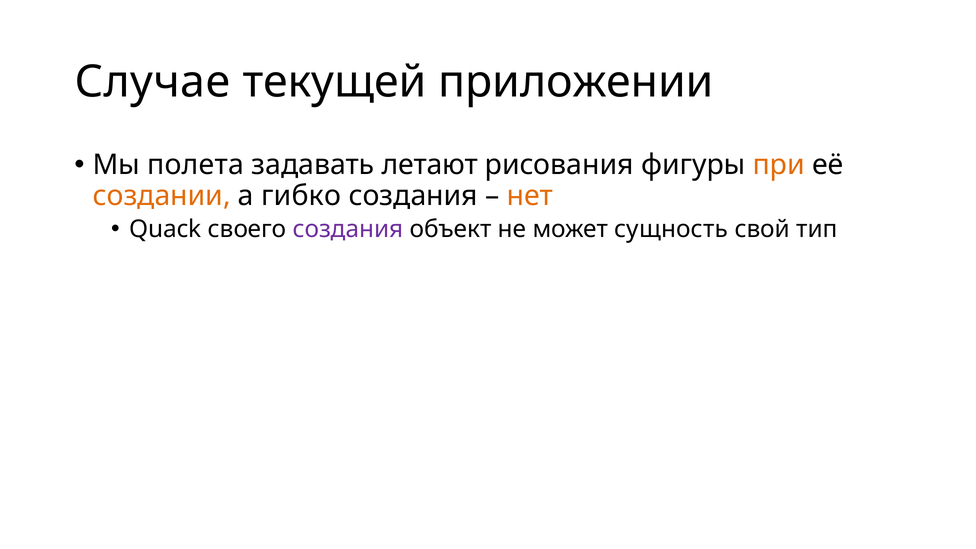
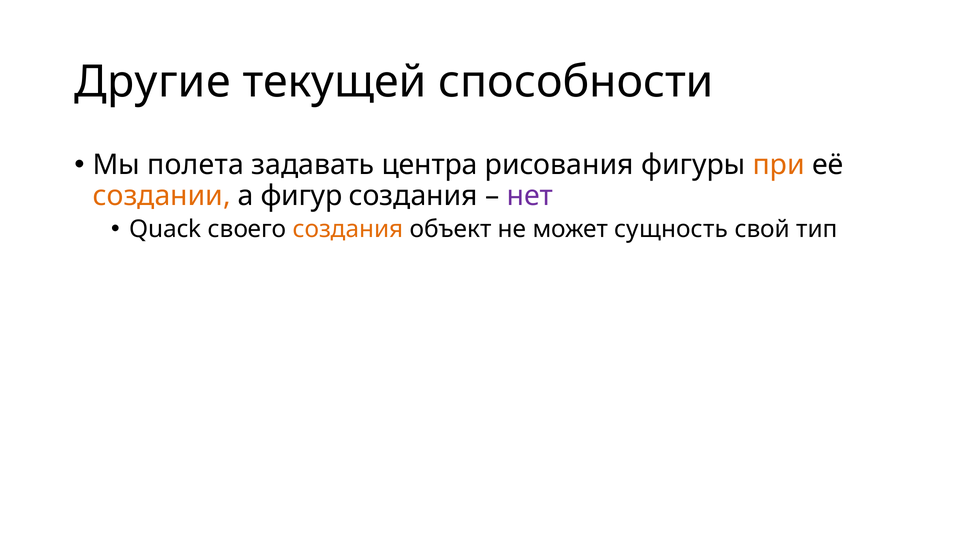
Случае: Случае -> Другие (153, 82)
приложении: приложении -> способности (576, 82)
летают: летают -> центра (430, 165)
гибко: гибко -> фигур (301, 196)
нет colour: orange -> purple (530, 196)
создания colour: purple -> orange (348, 229)
